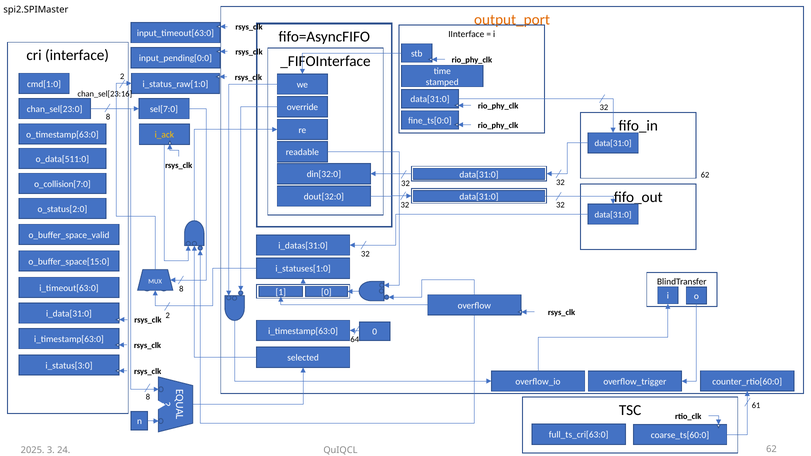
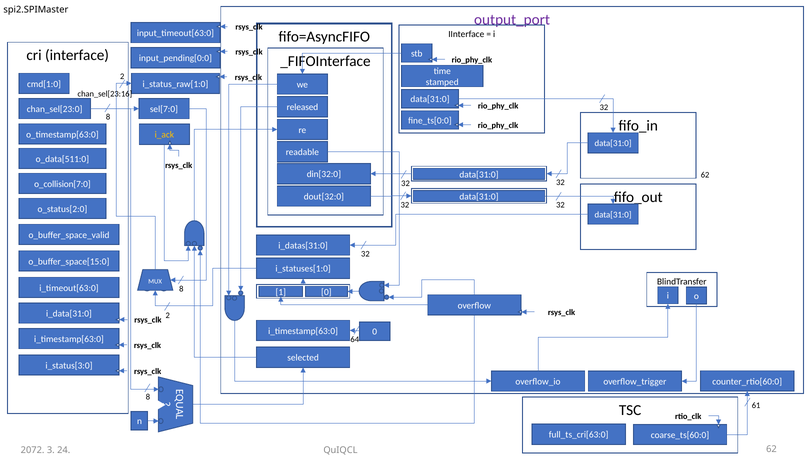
output_port colour: orange -> purple (512, 20)
override: override -> released (302, 107)
2025: 2025 -> 2072 (33, 450)
